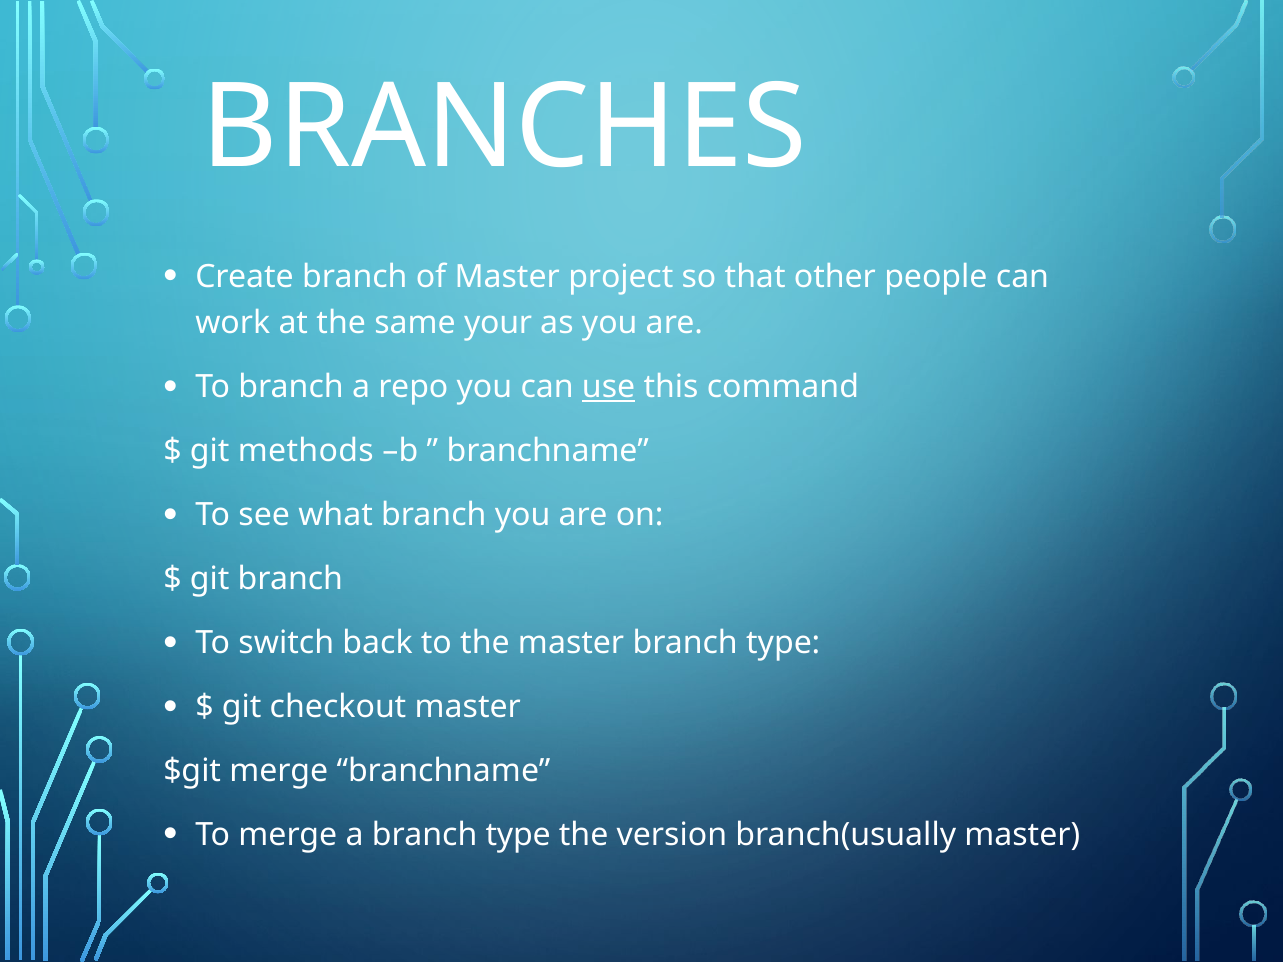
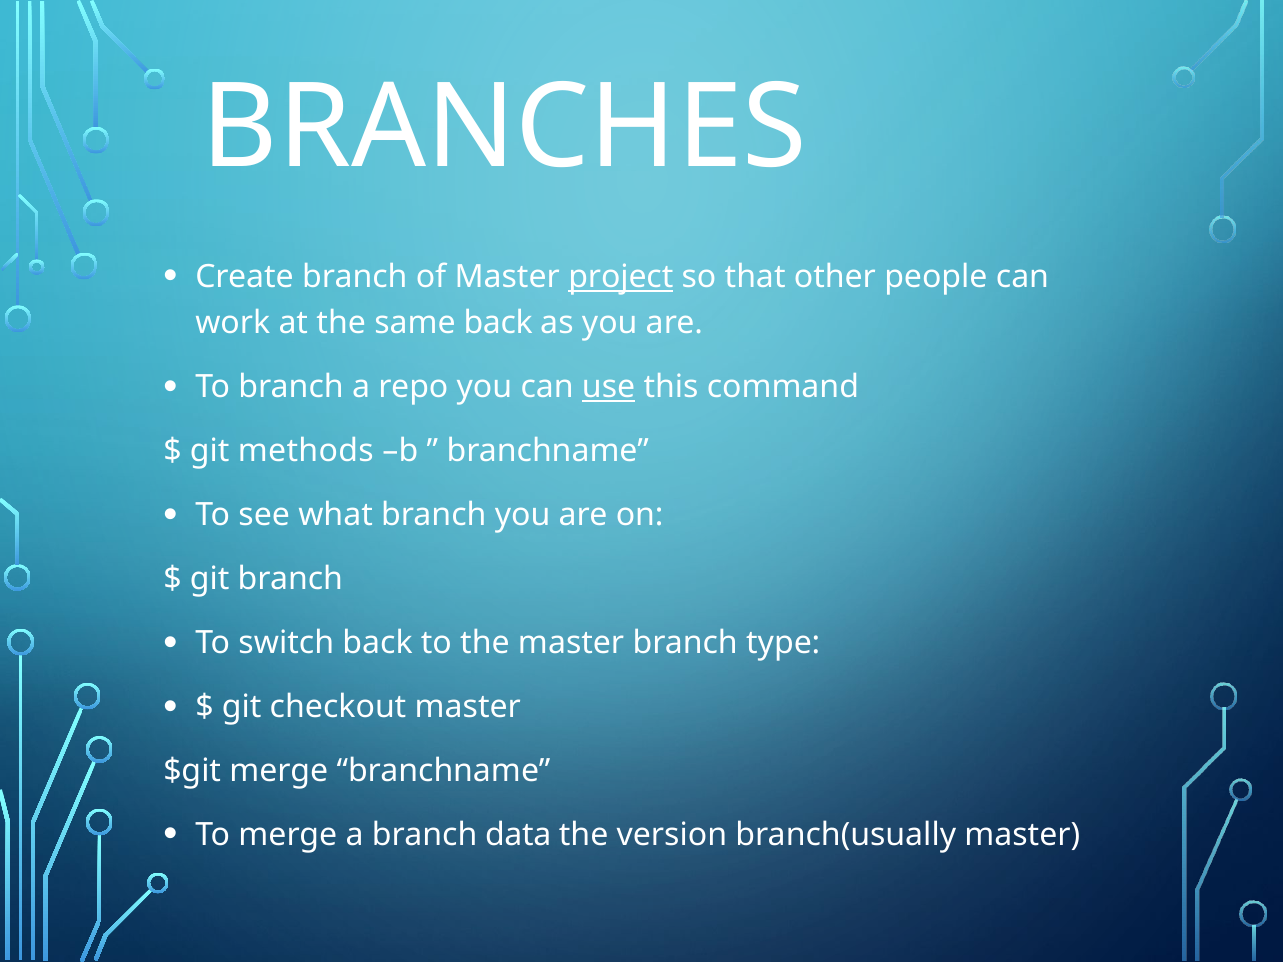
project underline: none -> present (621, 277)
same your: your -> back (498, 323)
a branch type: type -> data (518, 835)
